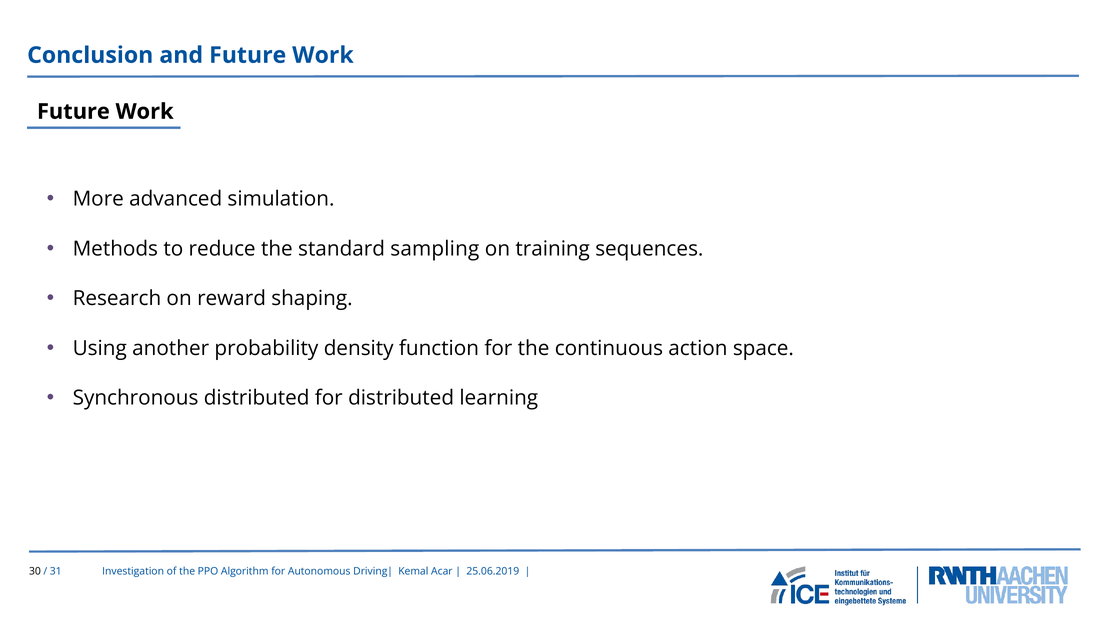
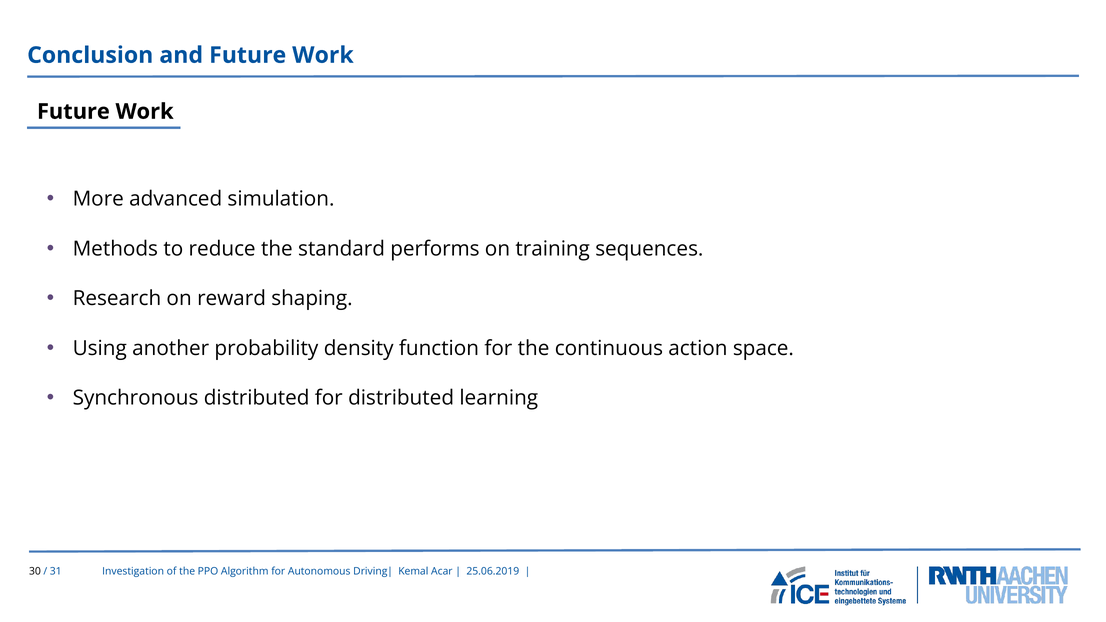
sampling: sampling -> performs (435, 249)
